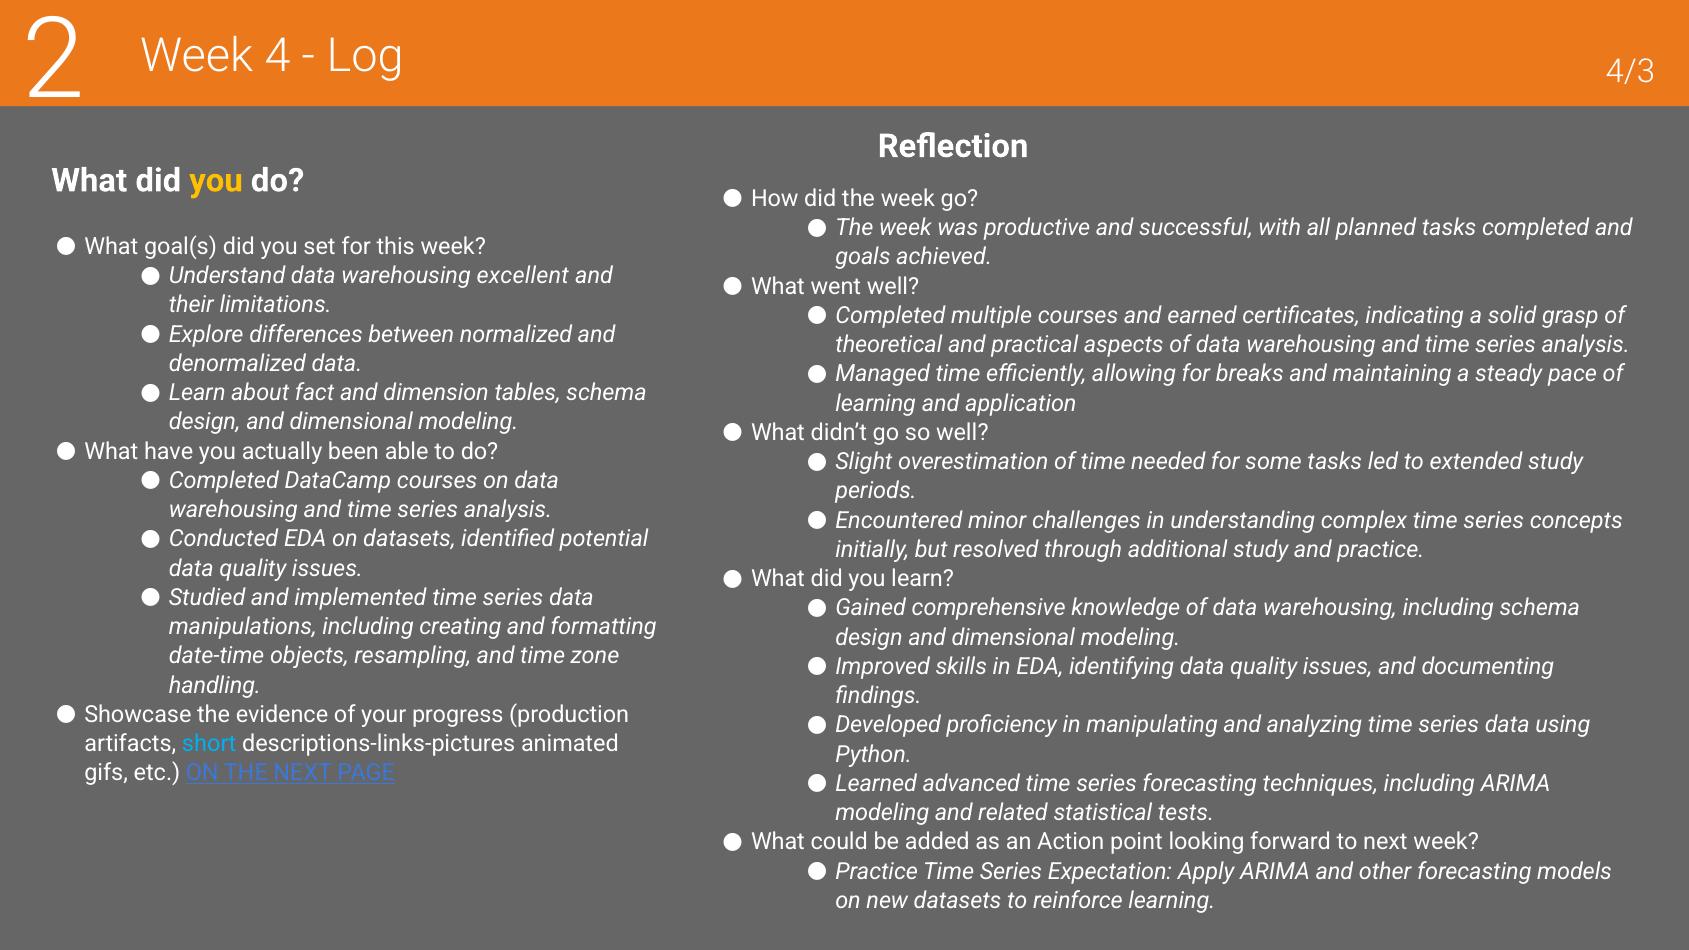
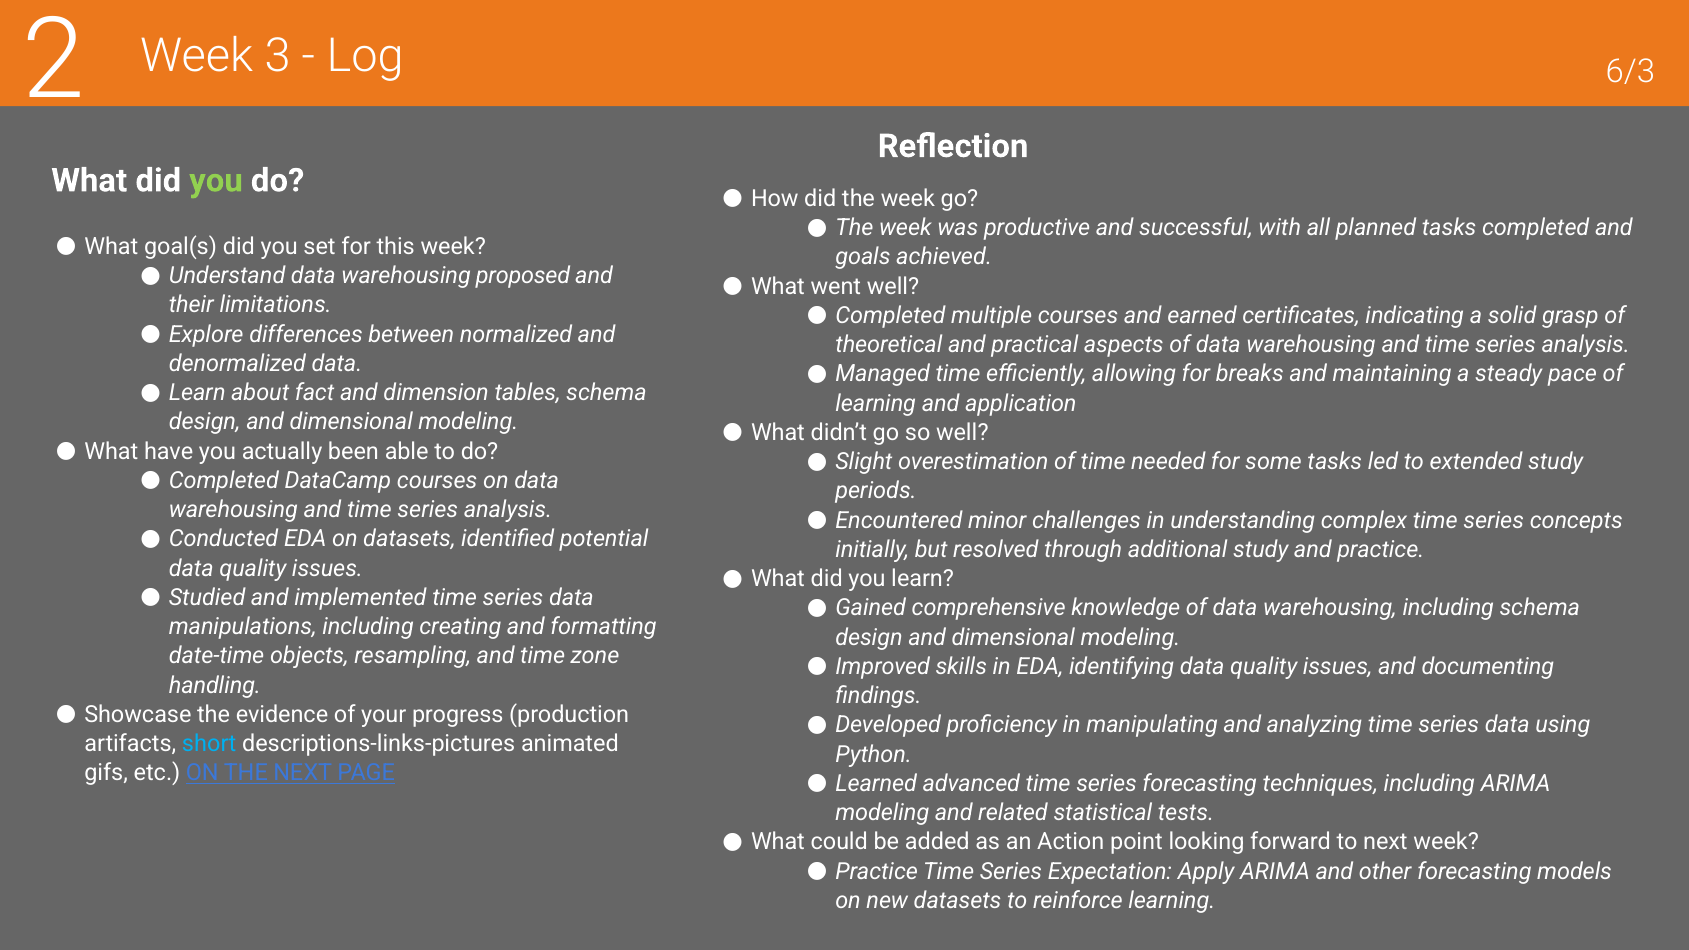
4: 4 -> 3 (278, 56)
4/3: 4/3 -> 6/3 (1630, 72)
you colour: yellow -> light green (216, 181)
excellent: excellent -> proposed (523, 276)
